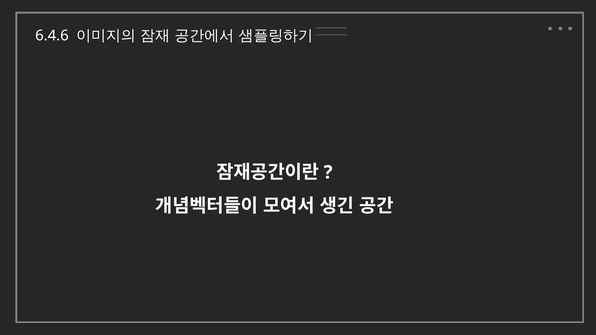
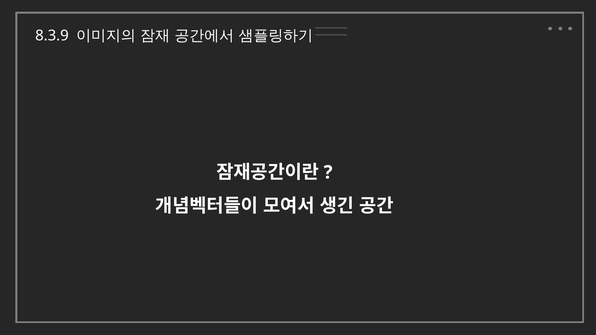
6.4.6: 6.4.6 -> 8.3.9 (52, 36)
